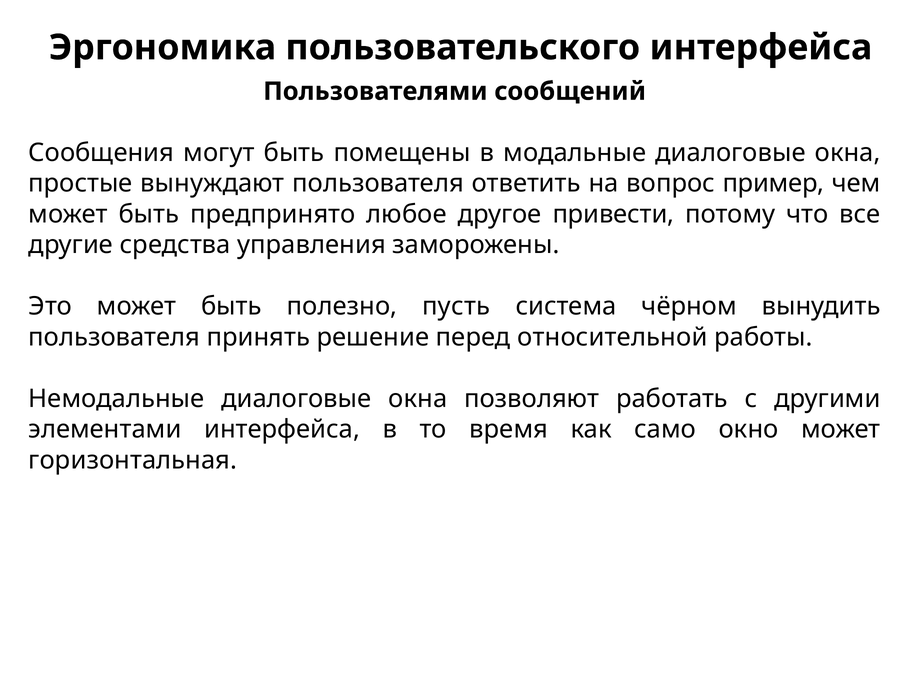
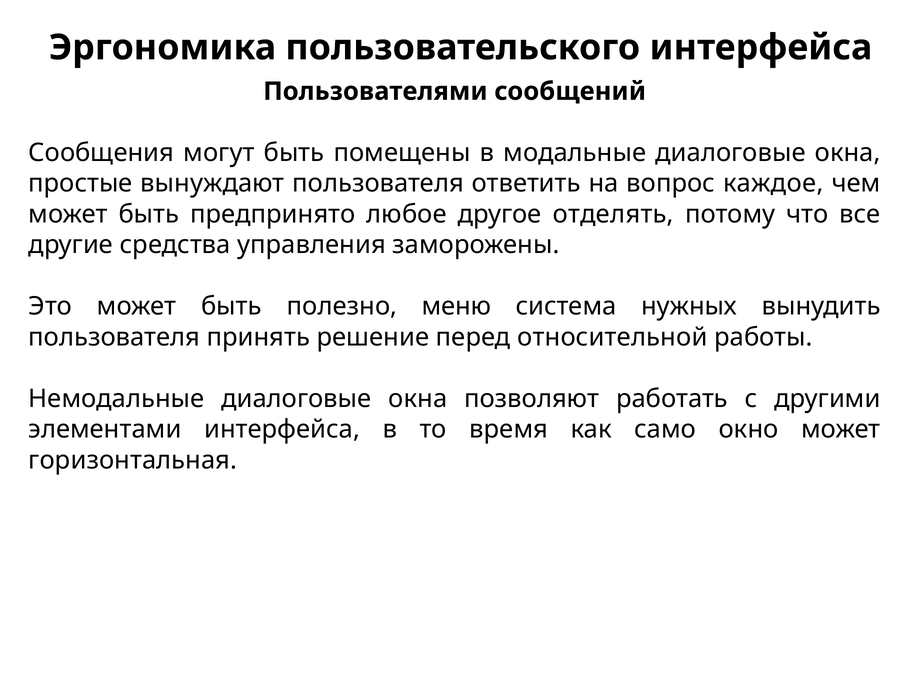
пример: пример -> каждое (773, 183)
привести: привести -> отделять (613, 214)
пусть: пусть -> меню (456, 306)
чёрном: чёрном -> нужных (689, 306)
